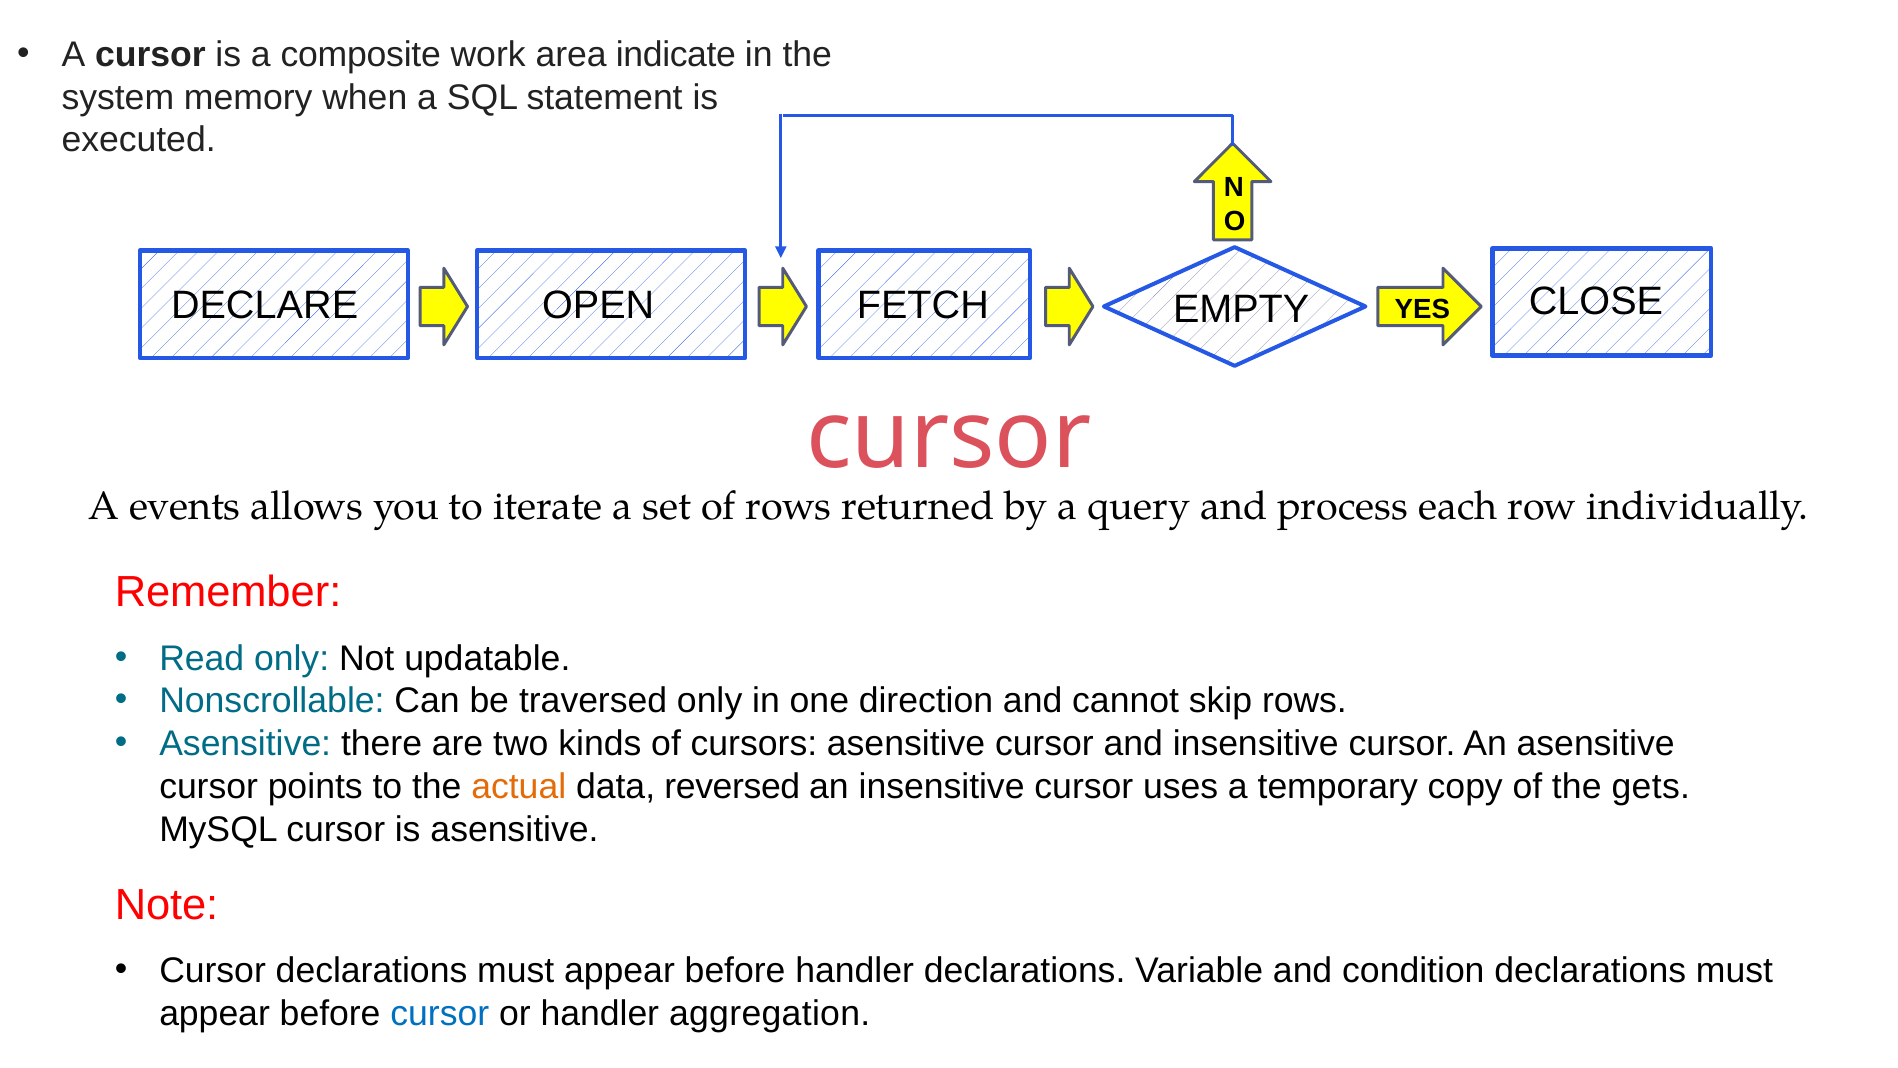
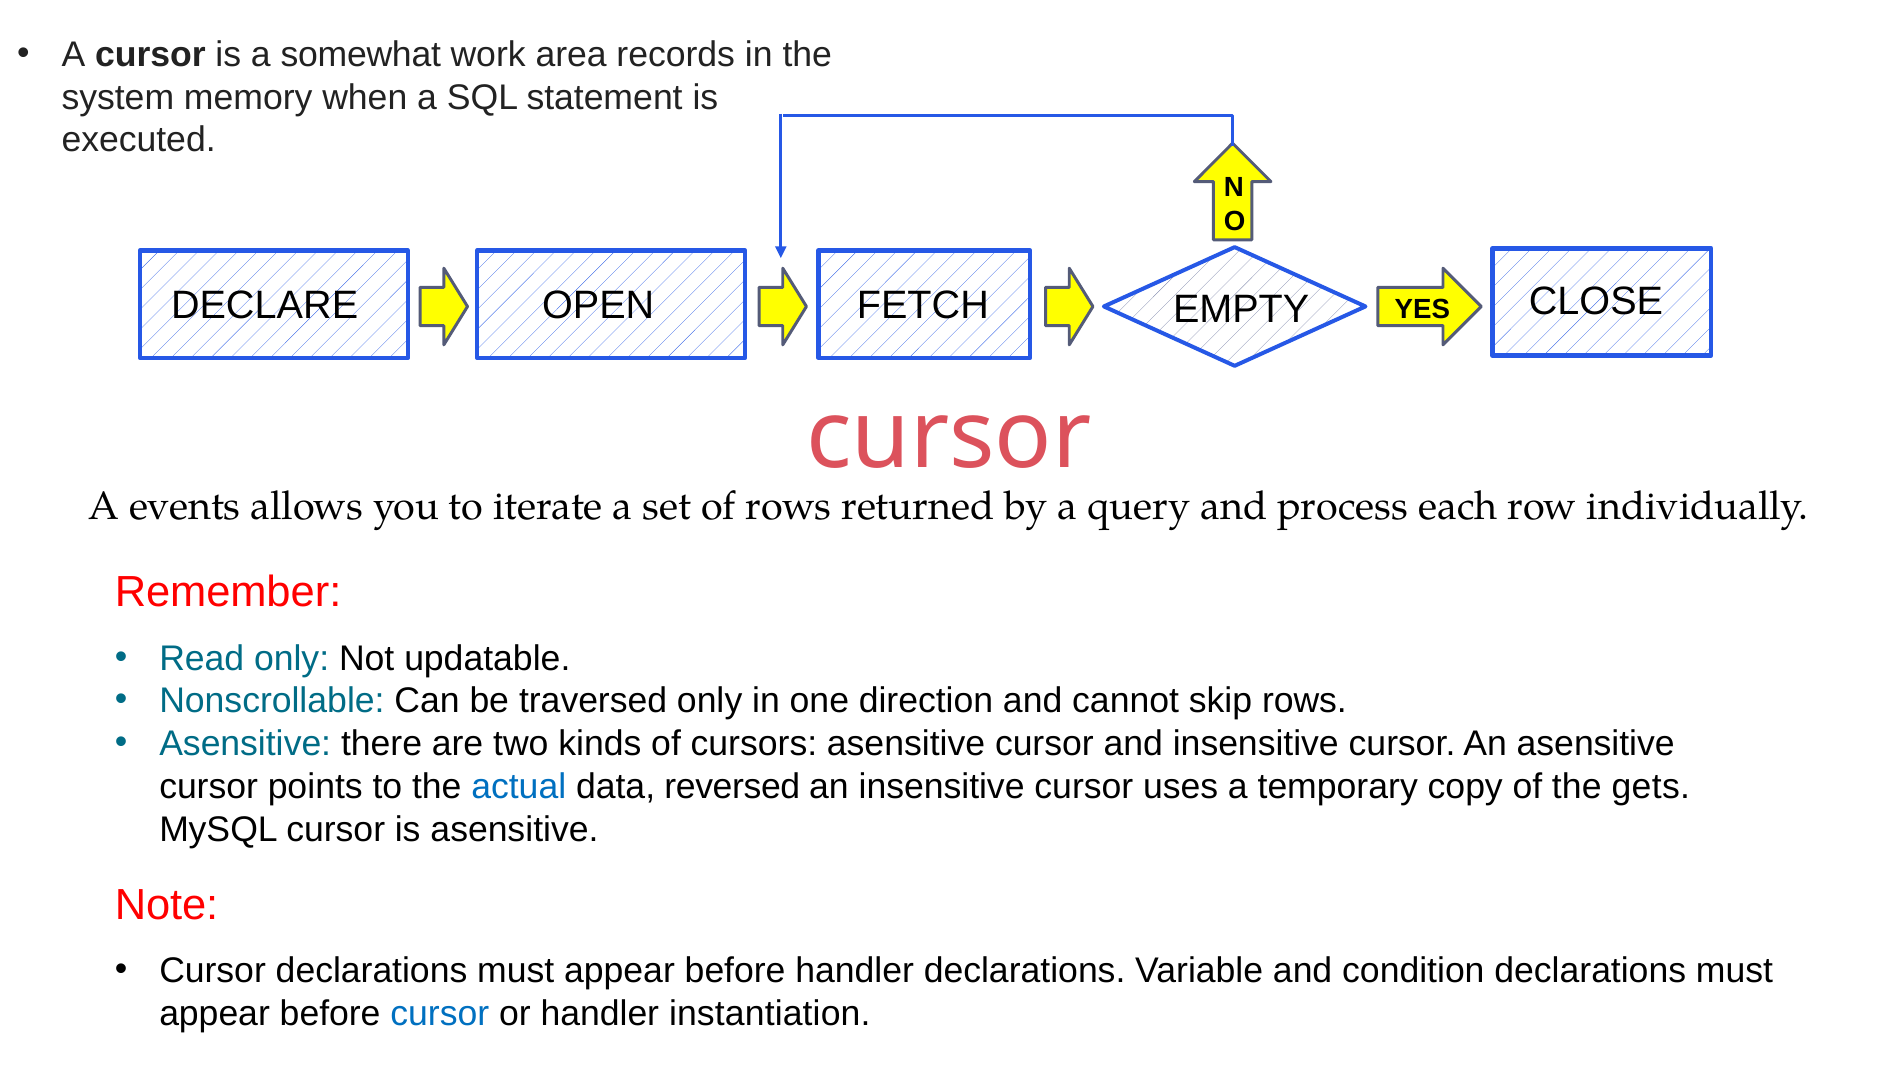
composite: composite -> somewhat (361, 55)
indicate: indicate -> records (676, 55)
actual colour: orange -> blue (519, 786)
aggregation: aggregation -> instantiation (770, 1013)
